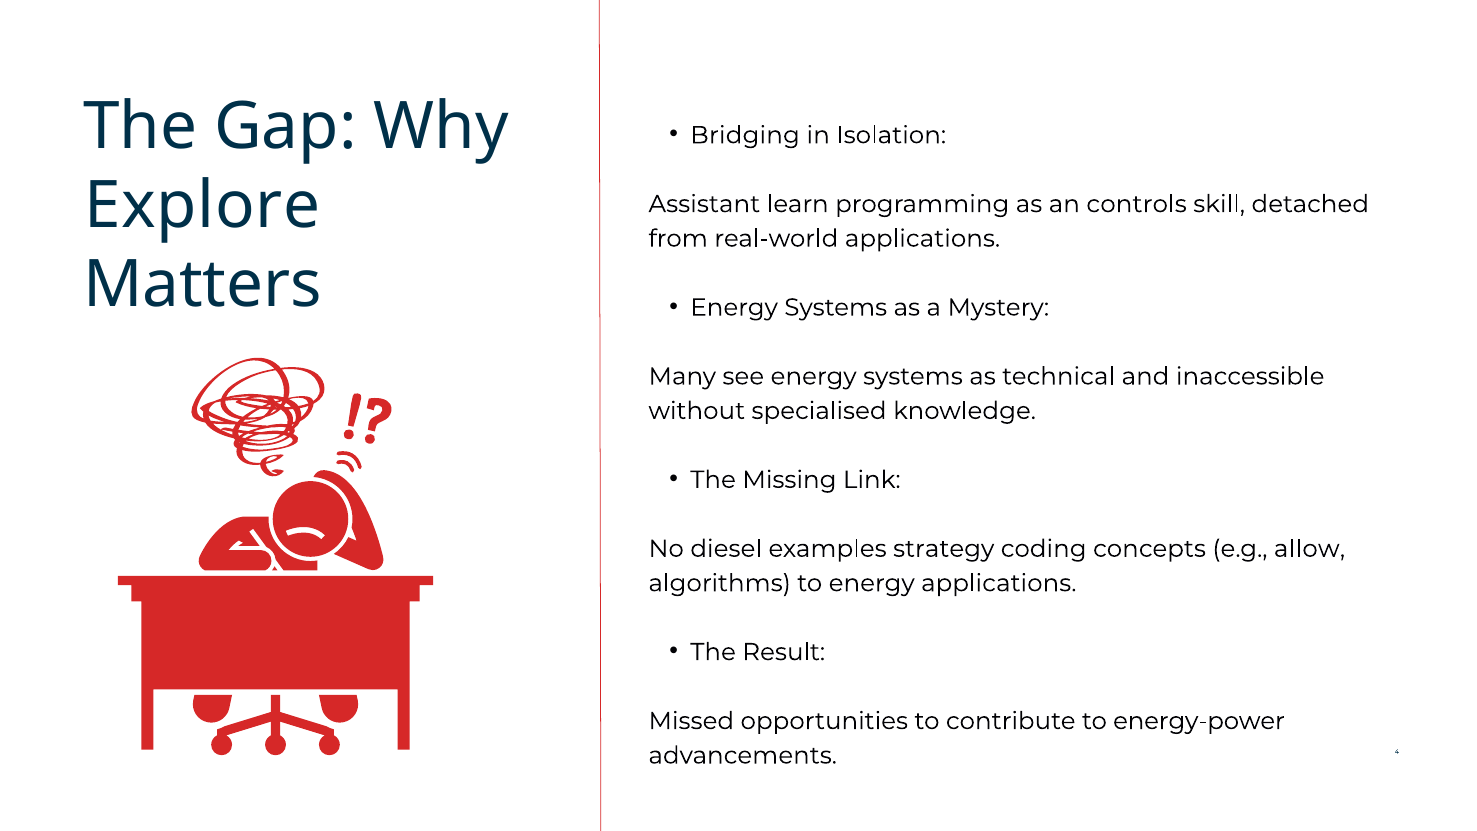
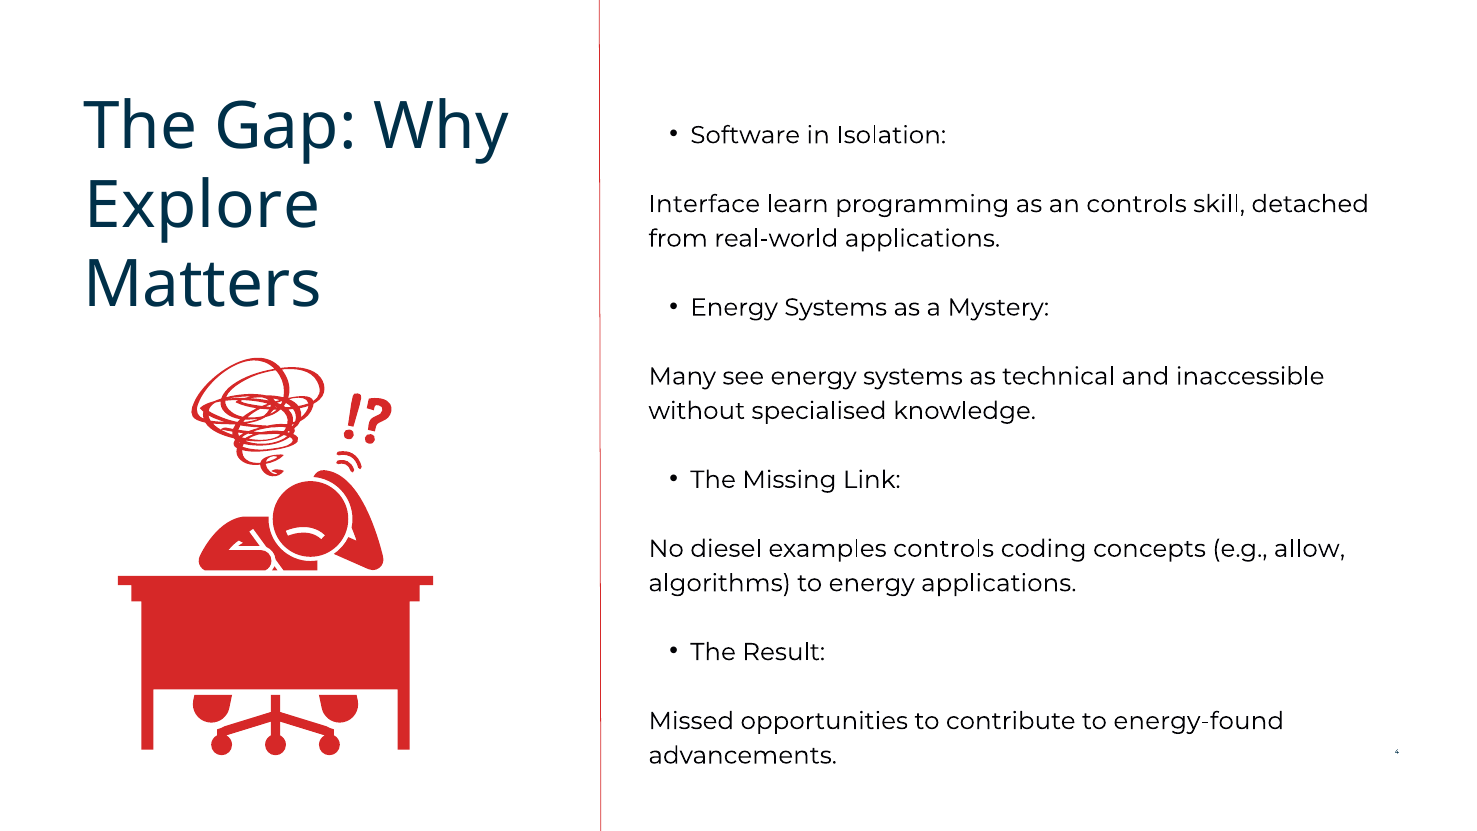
Bridging: Bridging -> Software (745, 135)
Assistant: Assistant -> Interface (704, 204)
examples strategy: strategy -> controls (944, 549)
energy-power: energy-power -> energy-found (1199, 721)
